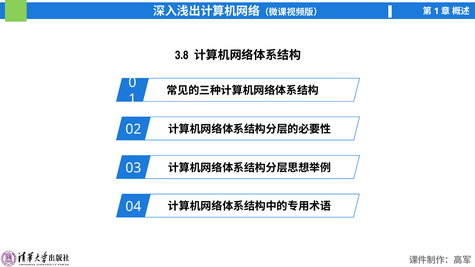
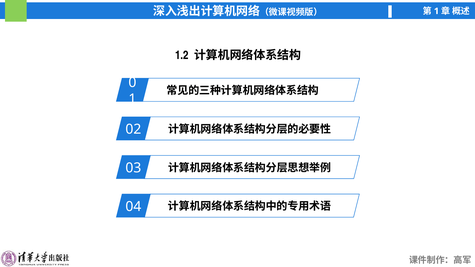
3.8: 3.8 -> 1.2 (182, 55)
